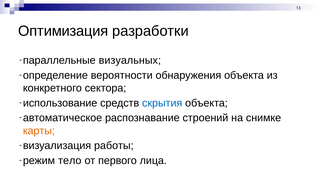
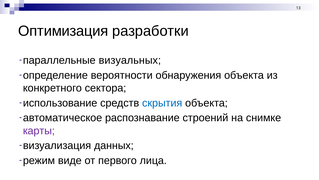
карты colour: orange -> purple (39, 130)
работы: работы -> данных (114, 145)
тело: тело -> виде (70, 160)
